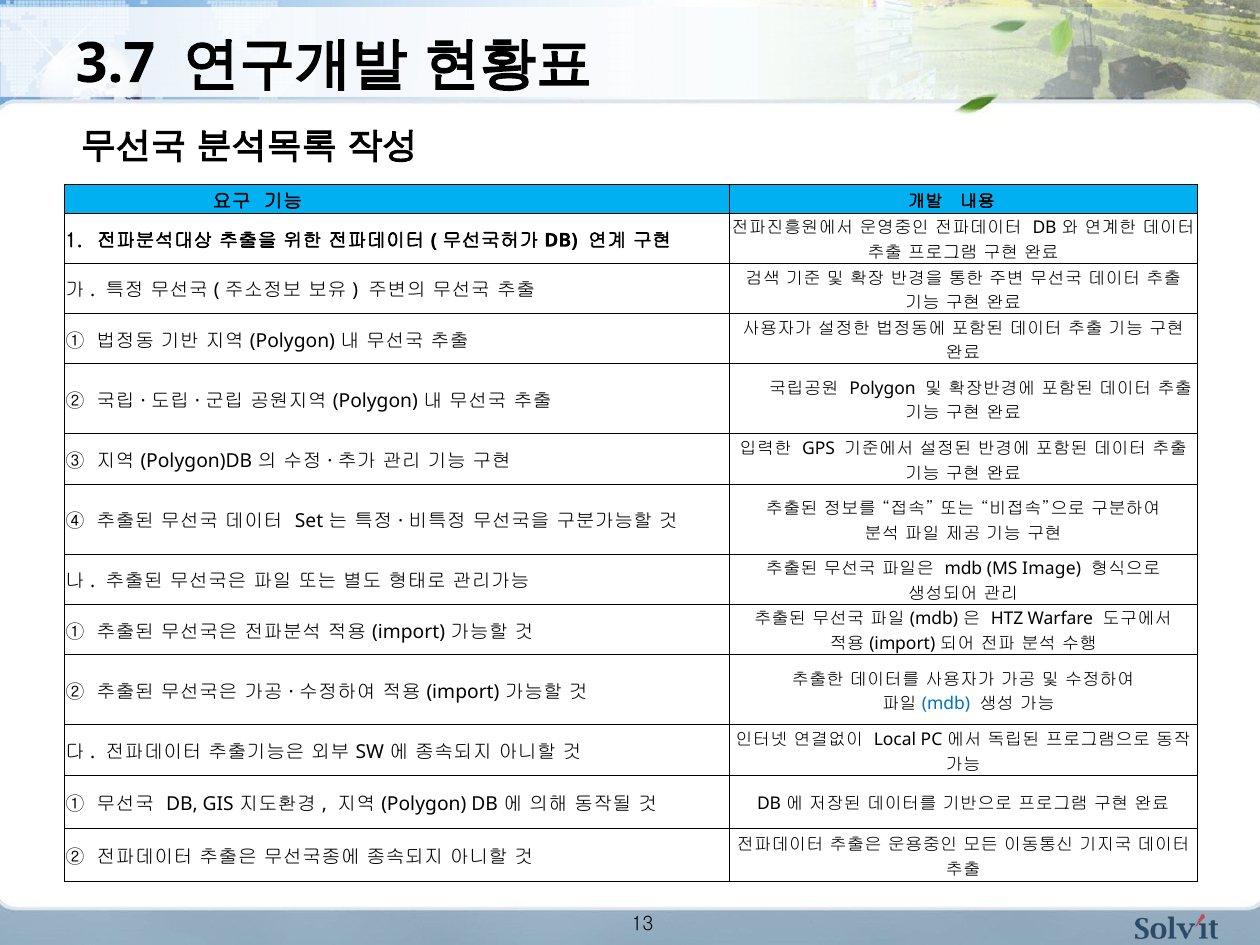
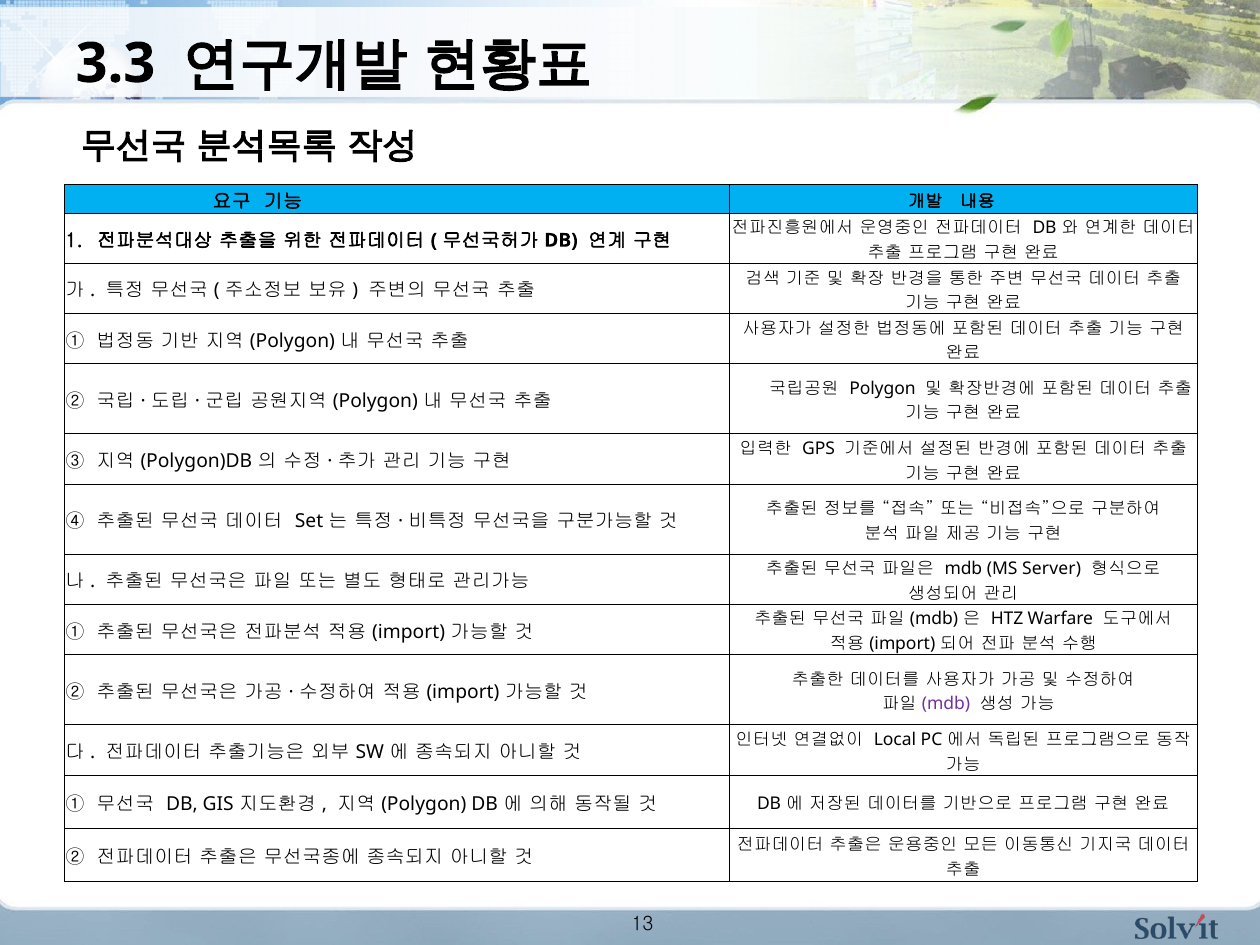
3.7: 3.7 -> 3.3 (115, 64)
Image: Image -> Server (1052, 569)
mdb colour: blue -> purple (946, 704)
